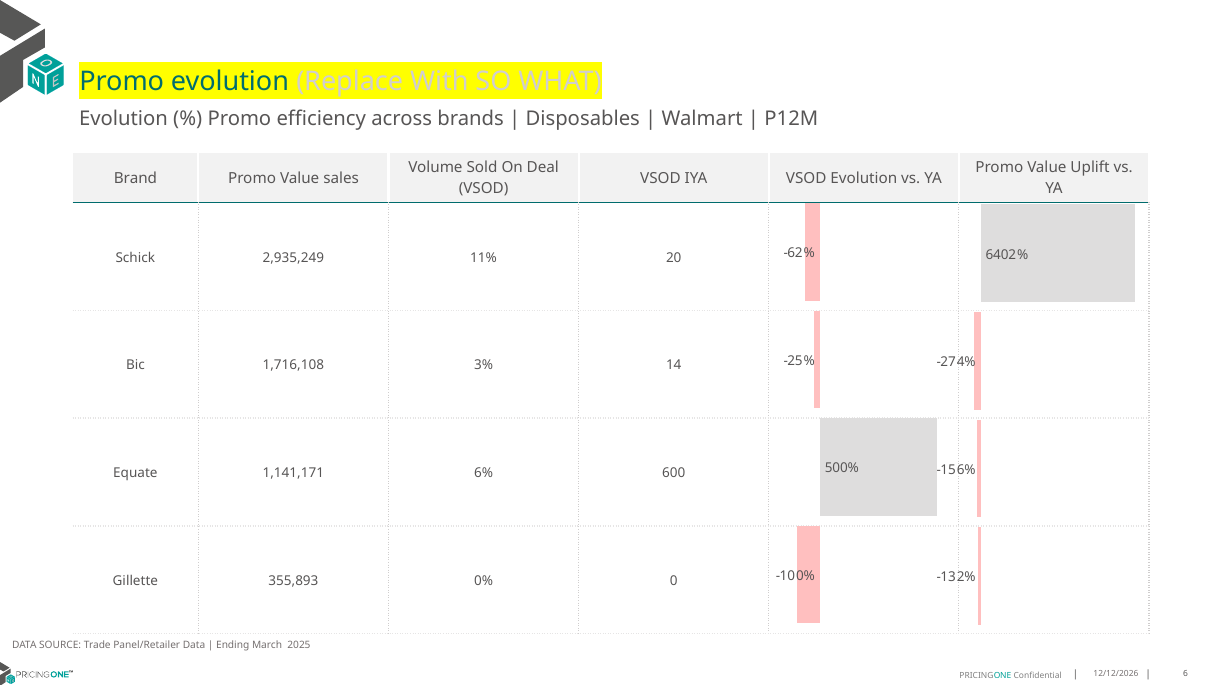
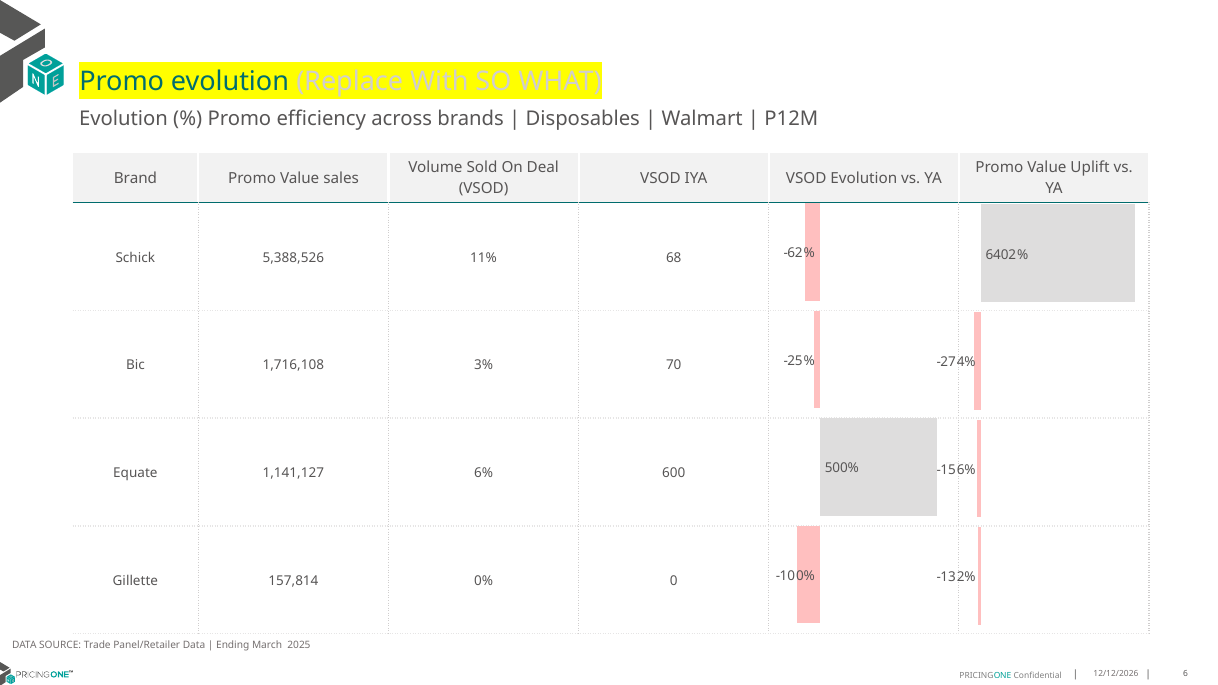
2,935,249: 2,935,249 -> 5,388,526 (293, 258)
20: 20 -> 68 (674, 258)
14: 14 -> 70 (674, 366)
1,141,171: 1,141,171 -> 1,141,127 (293, 473)
355,893: 355,893 -> 157,814 (293, 581)
